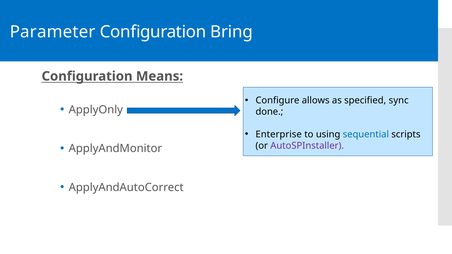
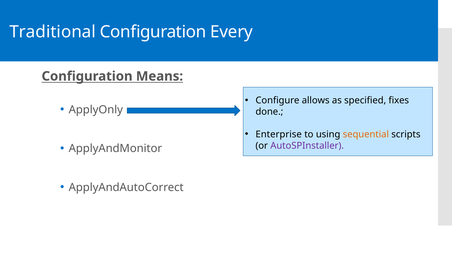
Parameter: Parameter -> Traditional (53, 32)
Bring: Bring -> Every (232, 32)
sync: sync -> fixes (399, 101)
sequential colour: blue -> orange (366, 135)
